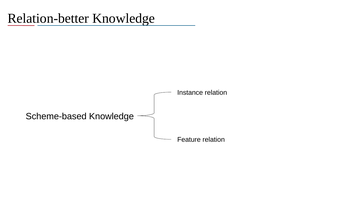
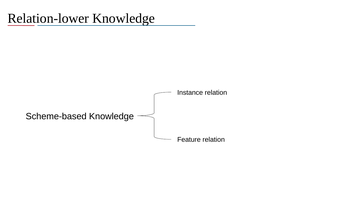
Relation-better: Relation-better -> Relation-lower (48, 18)
